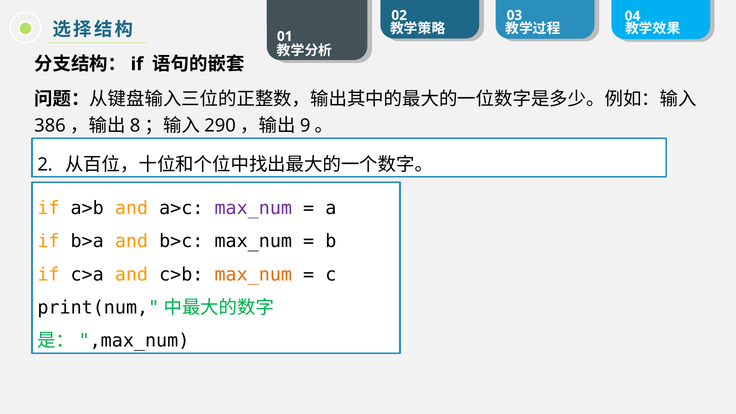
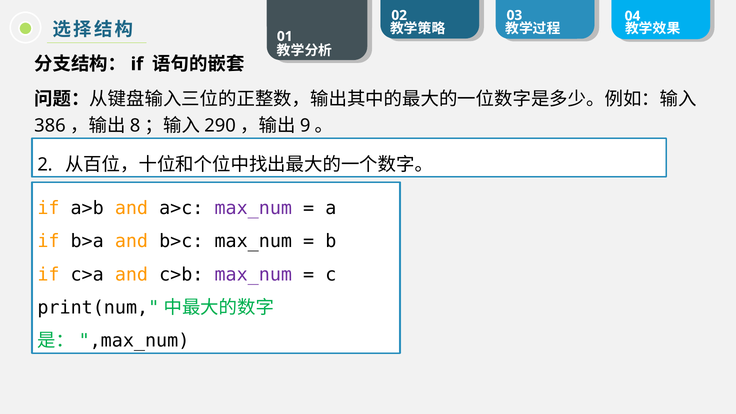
max_num colour: orange -> purple (253, 275)
